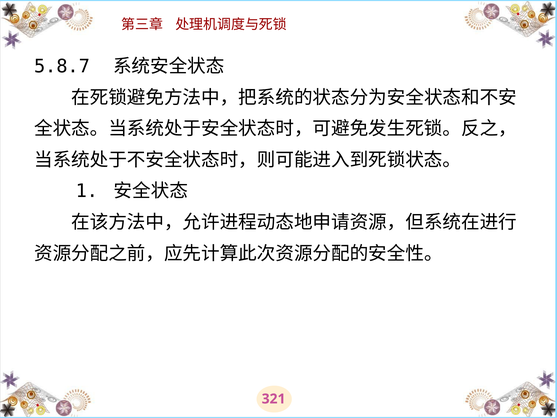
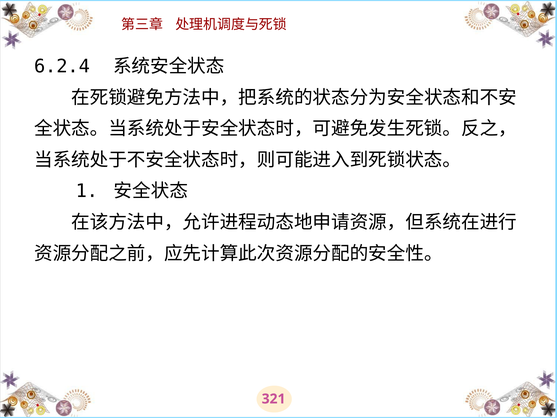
5.8.7: 5.8.7 -> 6.2.4 (62, 66)
